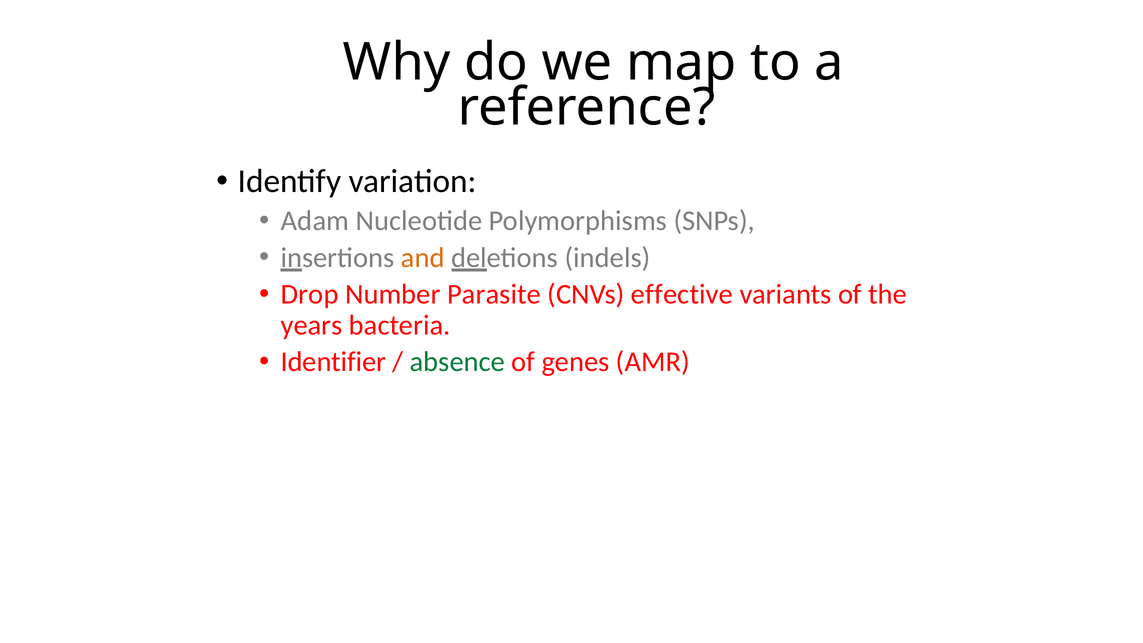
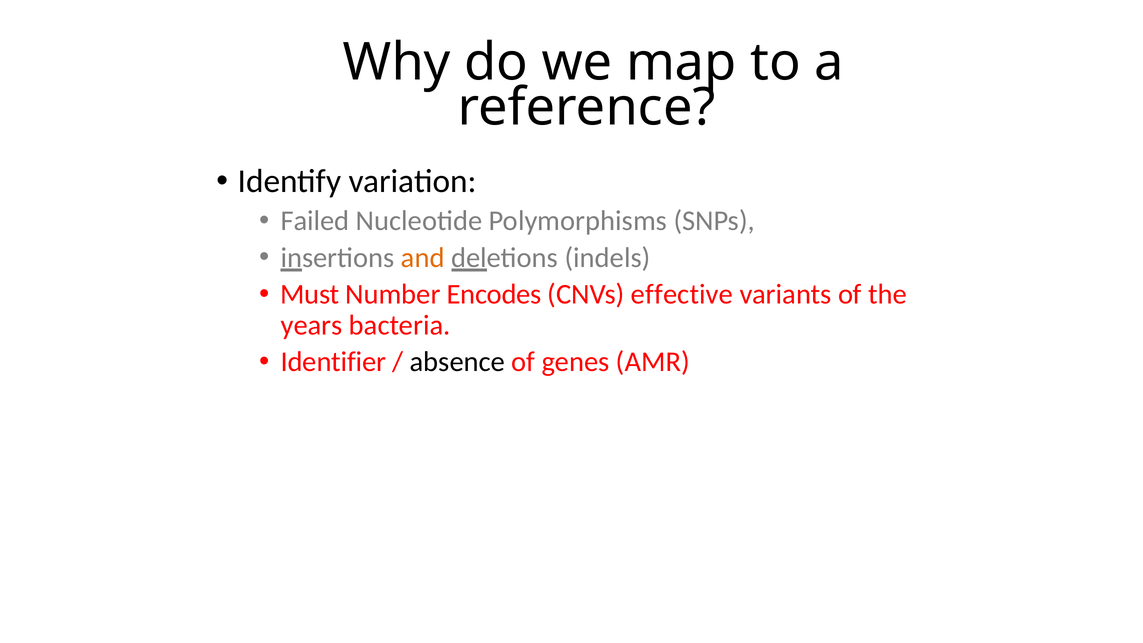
Adam: Adam -> Failed (315, 221)
Drop: Drop -> Must (310, 294)
Parasite: Parasite -> Encodes (494, 294)
absence colour: green -> black (457, 362)
